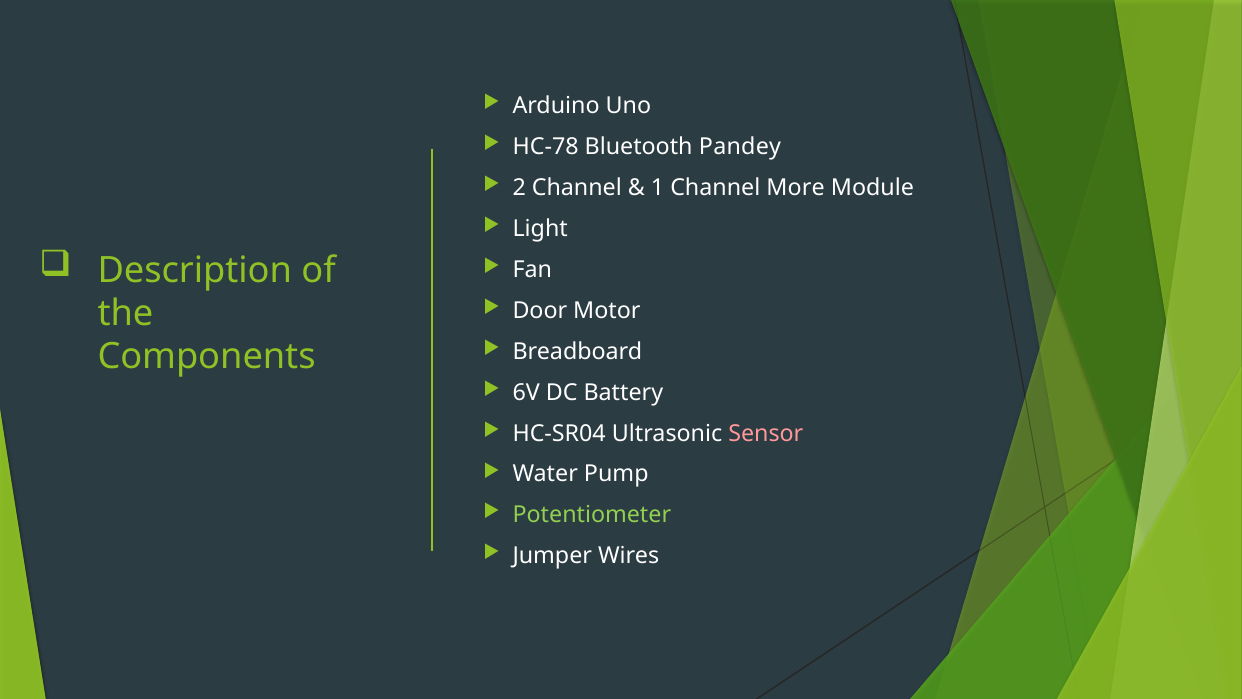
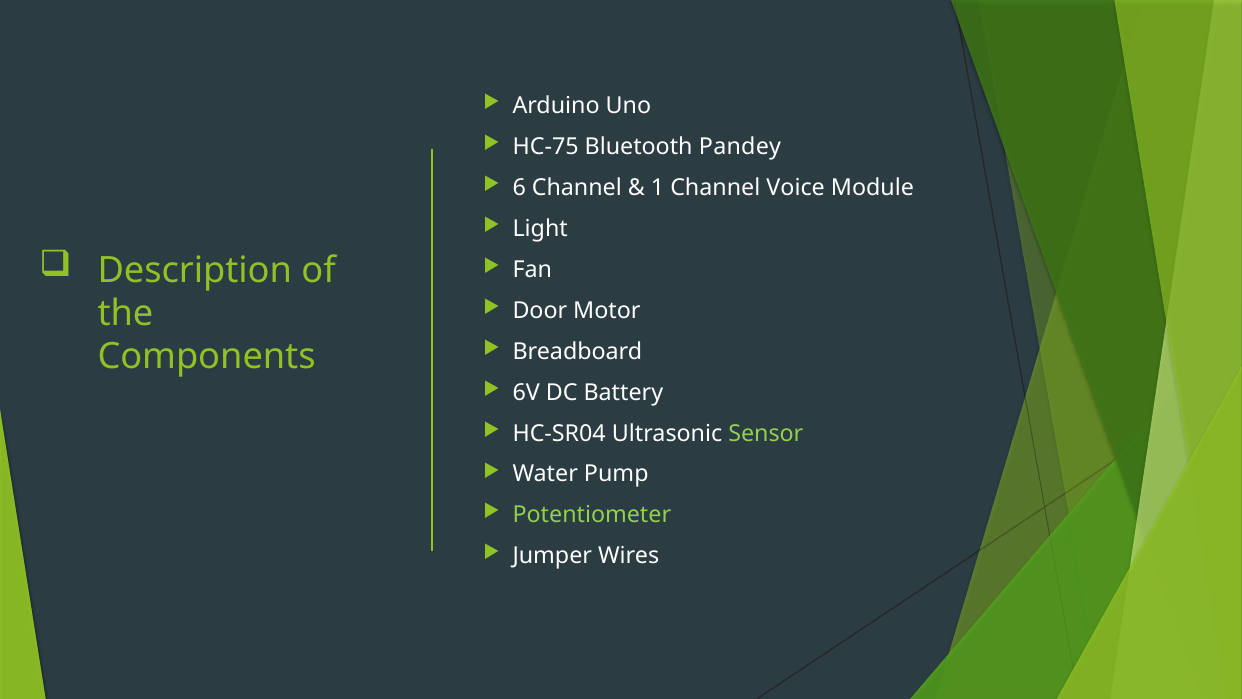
HC-78: HC-78 -> HC-75 (546, 147)
2: 2 -> 6 (519, 188)
More: More -> Voice (796, 188)
Sensor colour: pink -> light green (766, 433)
